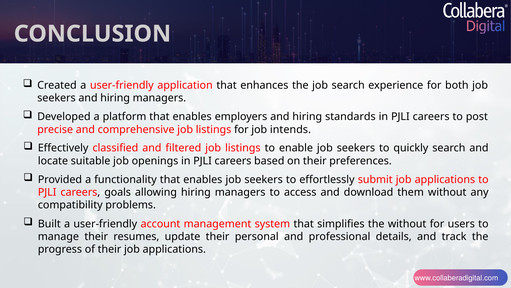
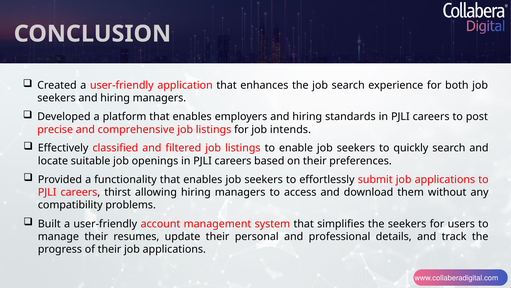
goals: goals -> thirst (118, 192)
the without: without -> seekers (407, 223)
